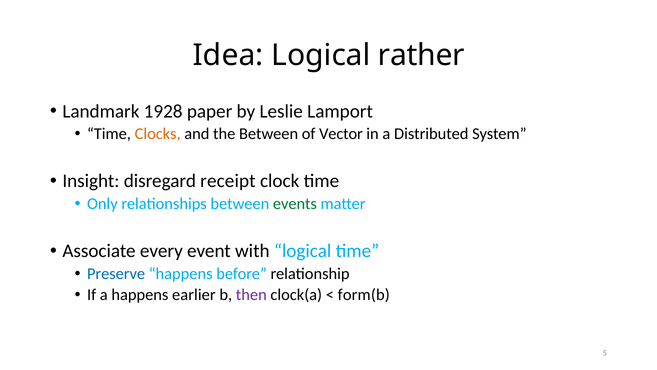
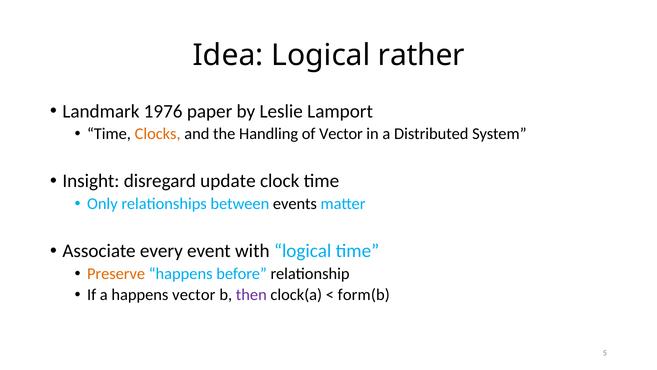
1928: 1928 -> 1976 (163, 111)
the Between: Between -> Handling (269, 134)
receipt: receipt -> update (228, 181)
events colour: green -> black (295, 204)
Preserve colour: blue -> orange (116, 273)
happens earlier: earlier -> vector (194, 295)
